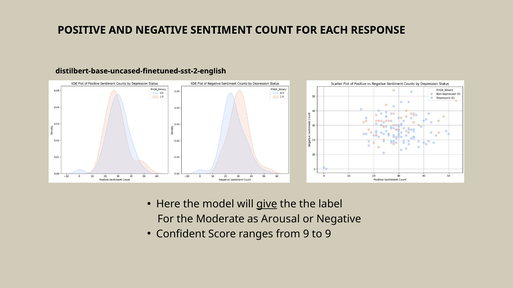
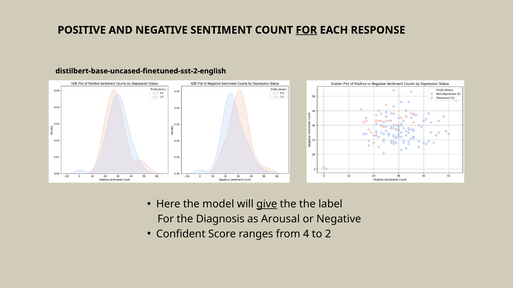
FOR underline: none -> present (306, 30)
Moderate: Moderate -> Diagnosis (220, 219)
from 9: 9 -> 4 (306, 234)
to 9: 9 -> 2 (328, 234)
